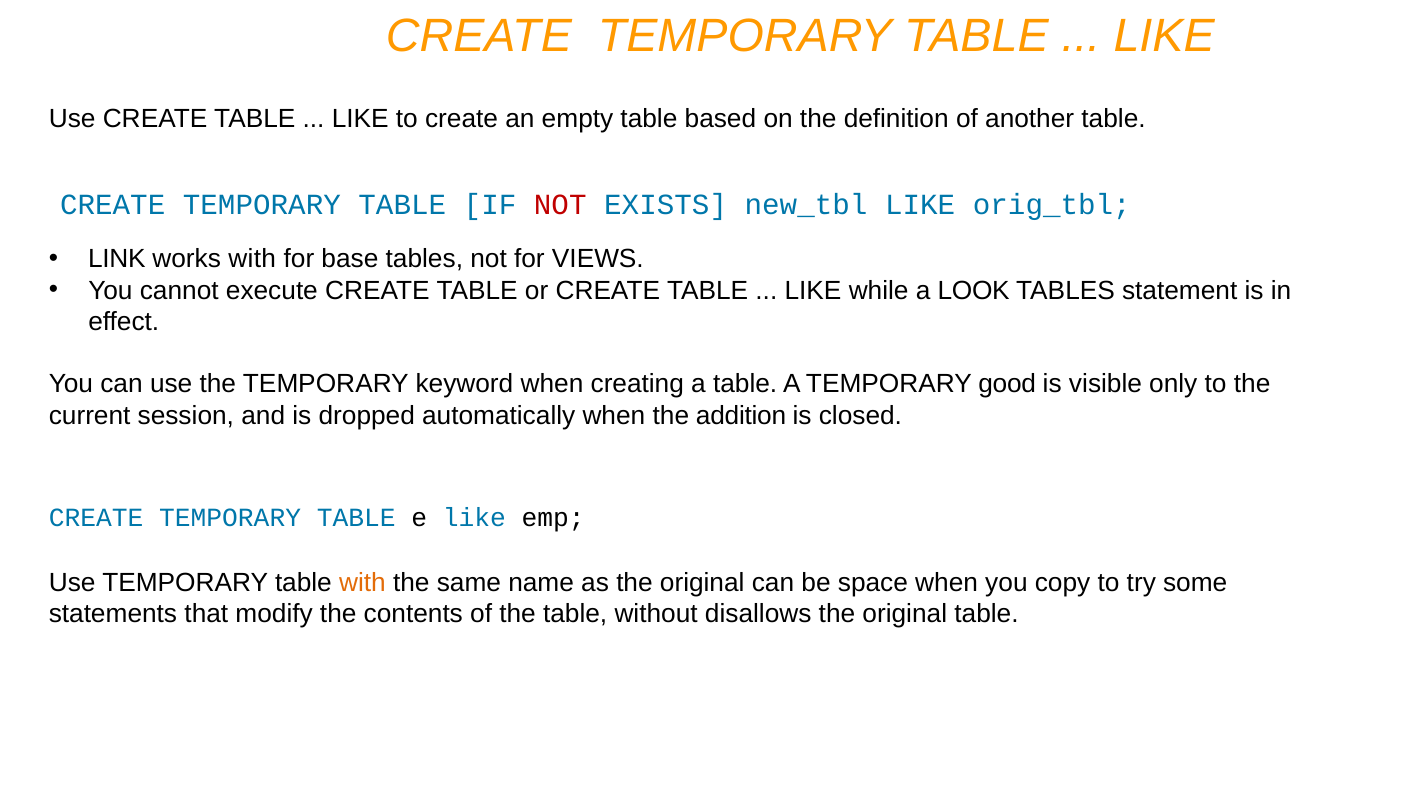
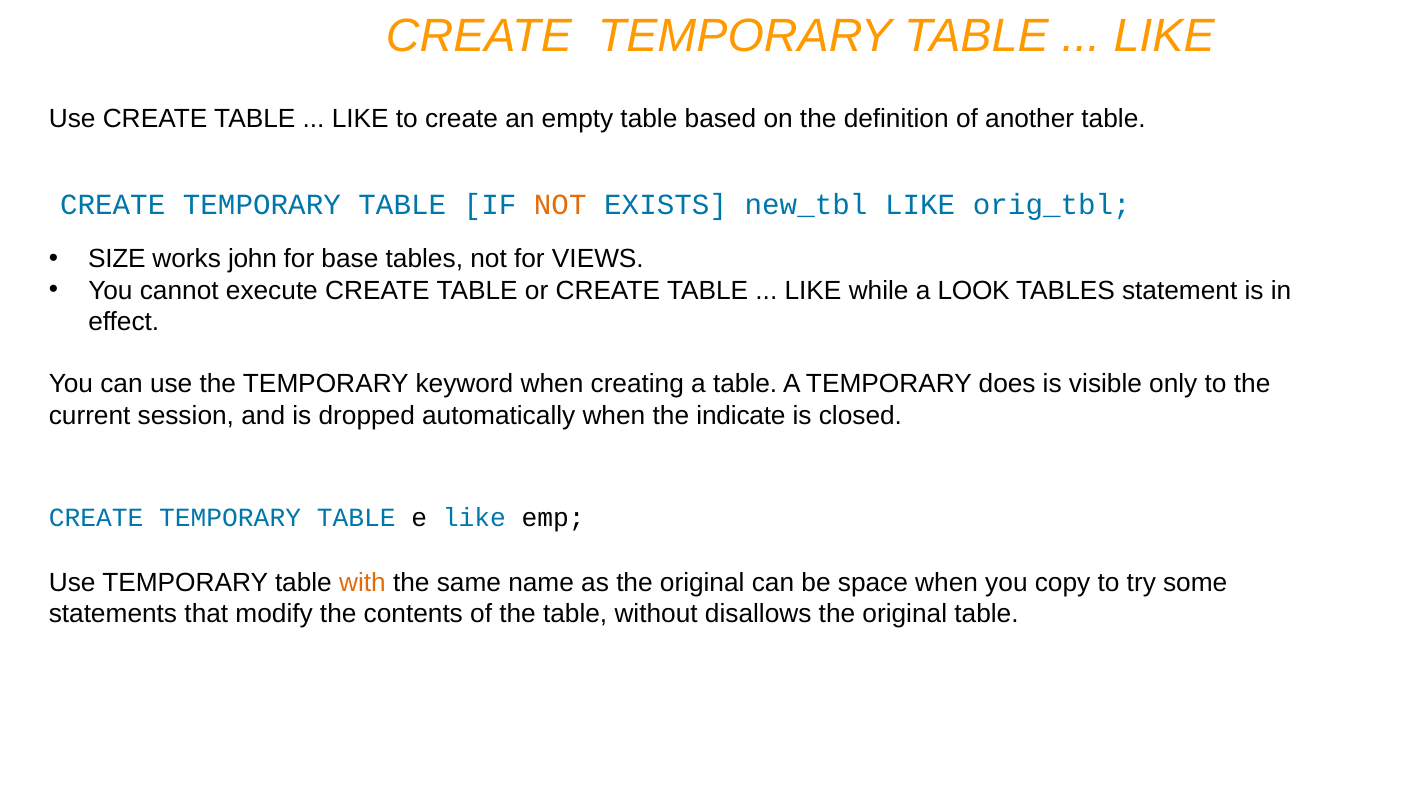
NOT colour: red -> orange (560, 204)
LINK: LINK -> SIZE (117, 259)
works with: with -> john (252, 259)
good: good -> does (1007, 384)
addition: addition -> indicate (741, 415)
